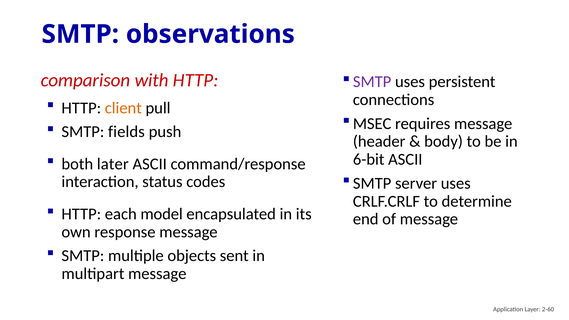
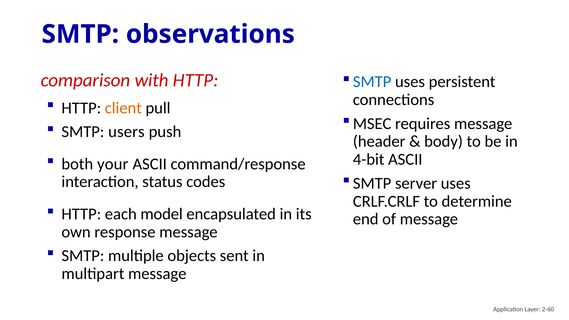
SMTP colour: purple -> blue (372, 82)
fields: fields -> users (126, 132)
6-bit: 6-bit -> 4-bit (369, 159)
later: later -> your (113, 164)
